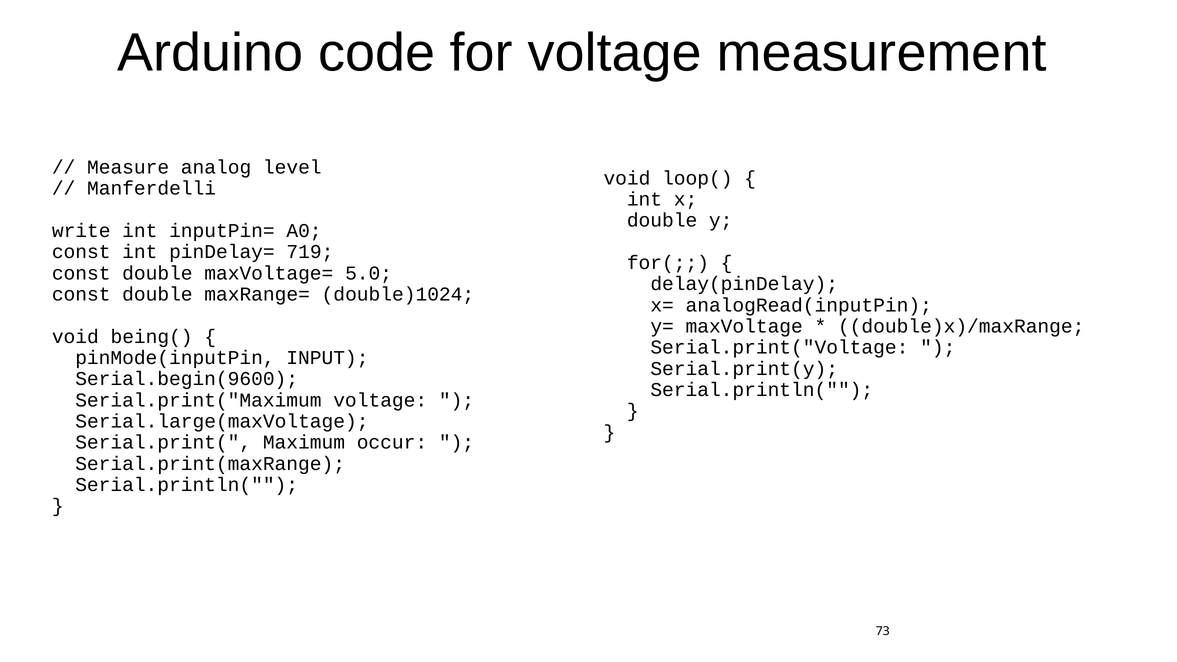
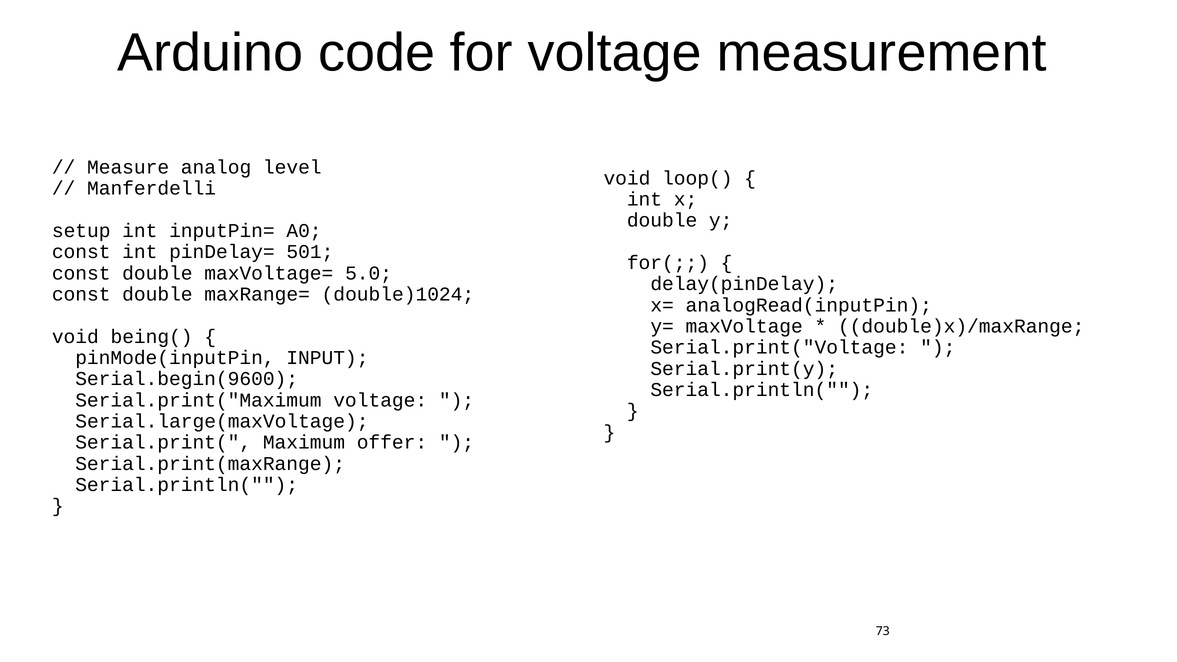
write: write -> setup (81, 231)
719: 719 -> 501 (310, 252)
occur: occur -> offer (392, 442)
